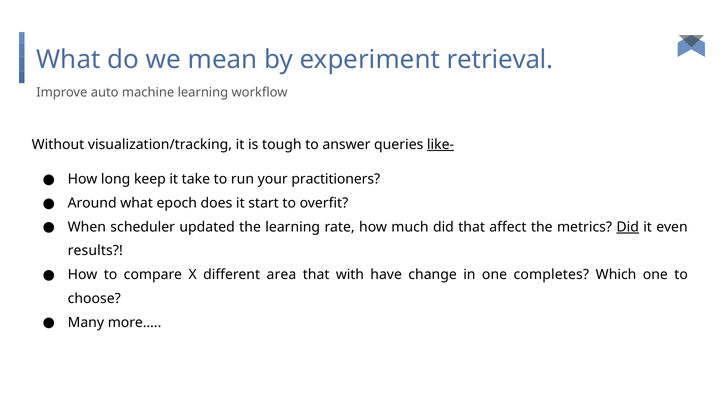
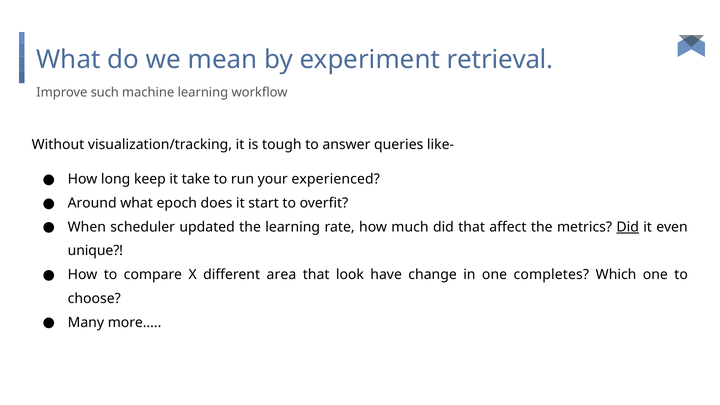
auto: auto -> such (105, 92)
like- underline: present -> none (441, 144)
practitioners: practitioners -> experienced (336, 179)
results: results -> unique (95, 251)
with: with -> look (350, 275)
